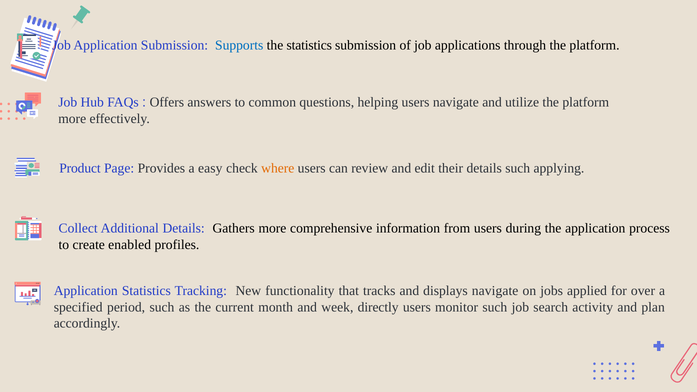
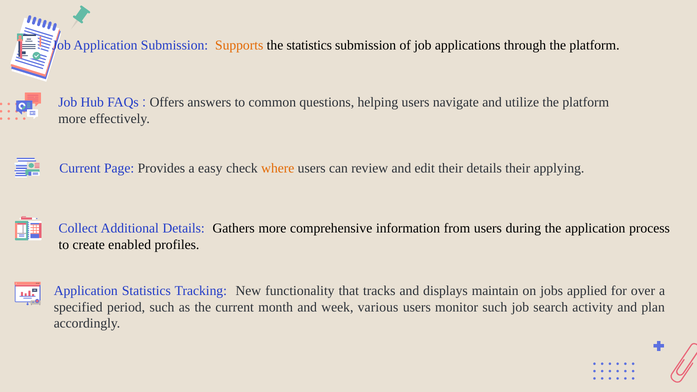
Supports colour: blue -> orange (239, 45)
Product: Product -> Current (80, 168)
details such: such -> their (518, 168)
displays navigate: navigate -> maintain (495, 291)
directly: directly -> various (378, 307)
